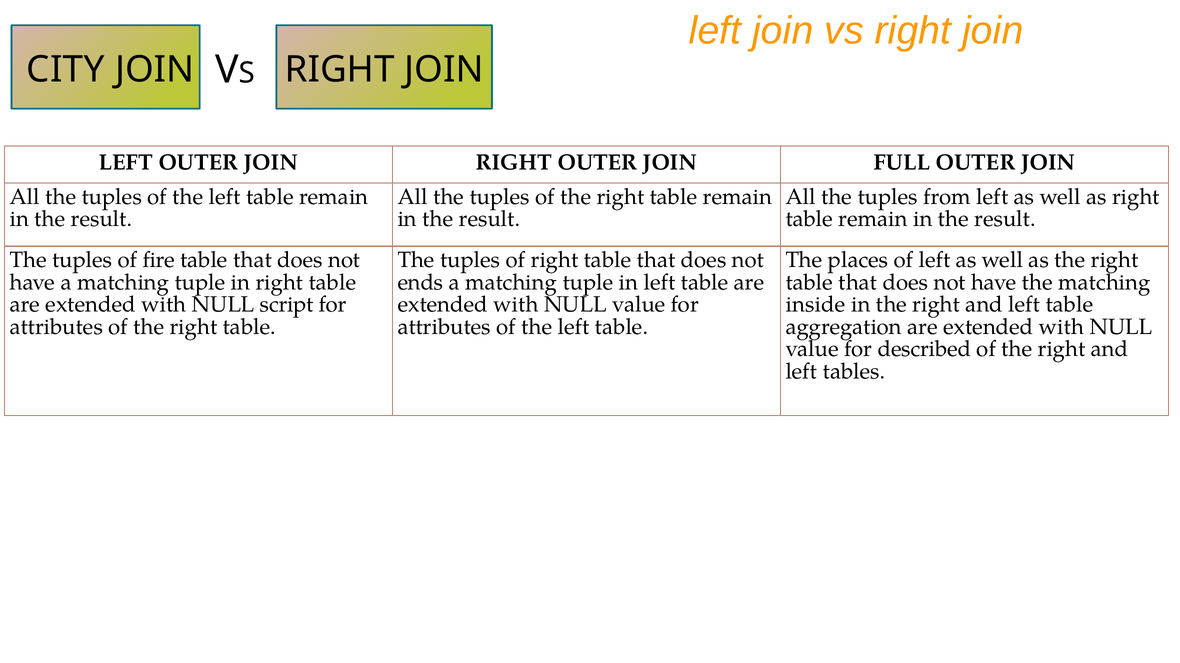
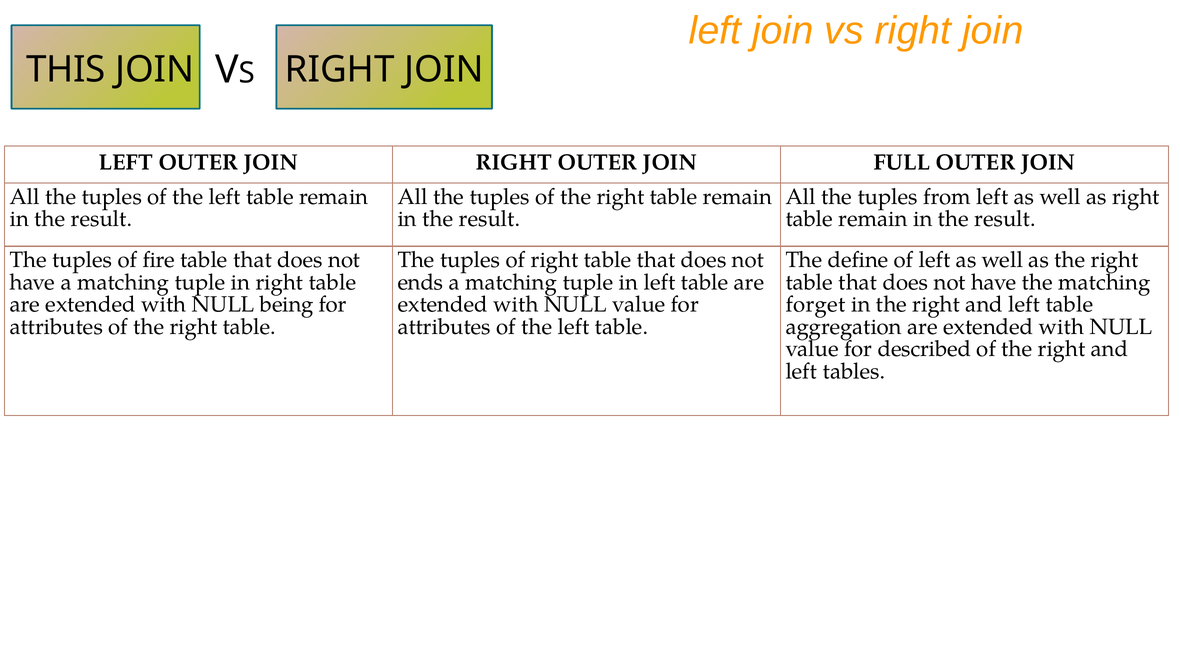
CITY: CITY -> THIS (66, 70)
places: places -> define (858, 260)
script: script -> being (287, 305)
inside: inside -> forget (816, 305)
